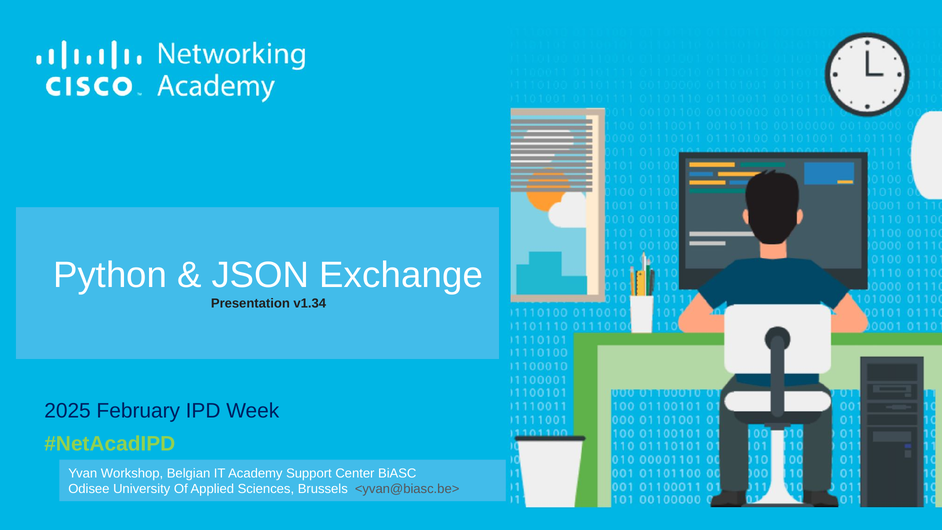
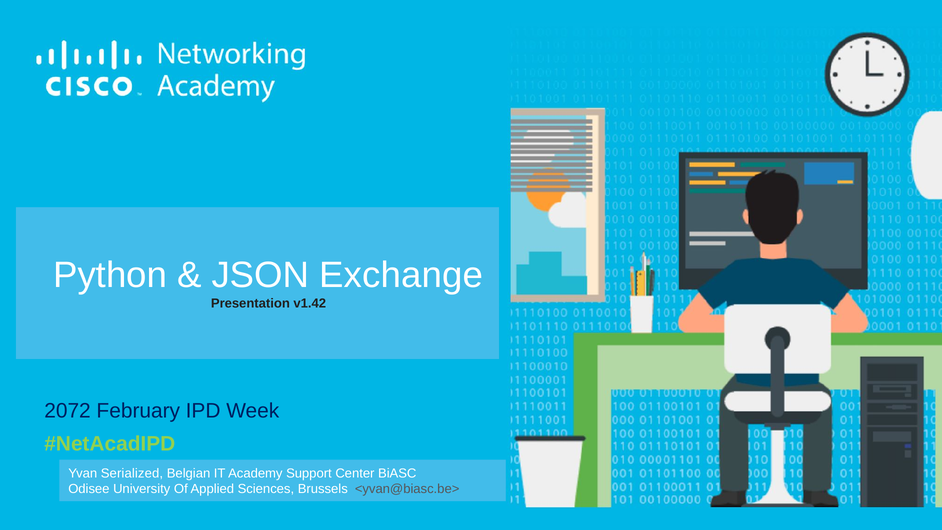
v1.34: v1.34 -> v1.42 (310, 303)
2025: 2025 -> 2072 (68, 411)
Workshop: Workshop -> Serialized (132, 473)
